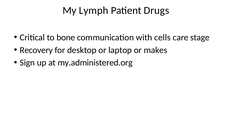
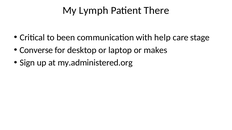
Drugs: Drugs -> There (157, 10)
bone: bone -> been (66, 38)
cells: cells -> help (162, 38)
Recovery: Recovery -> Converse (36, 50)
